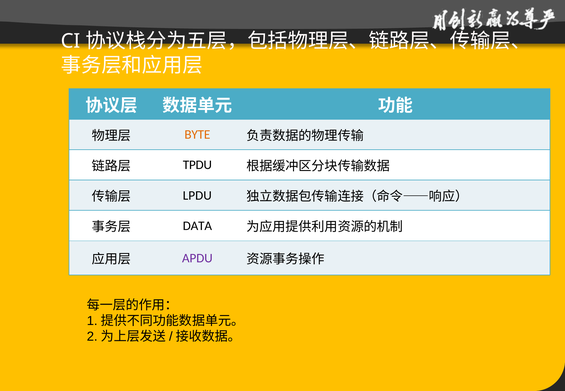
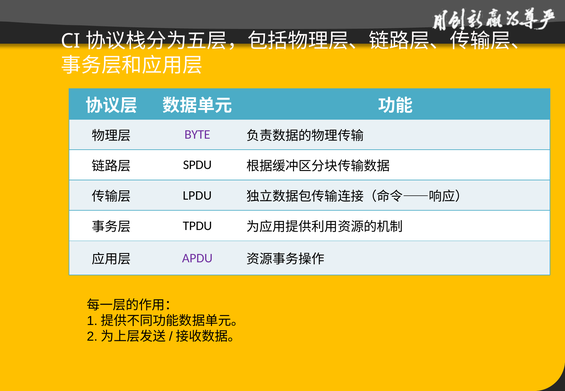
BYTE colour: orange -> purple (197, 135)
TPDU: TPDU -> SPDU (197, 165)
DATA: DATA -> TPDU (197, 226)
